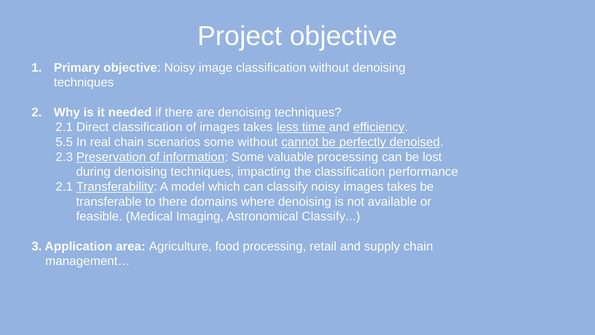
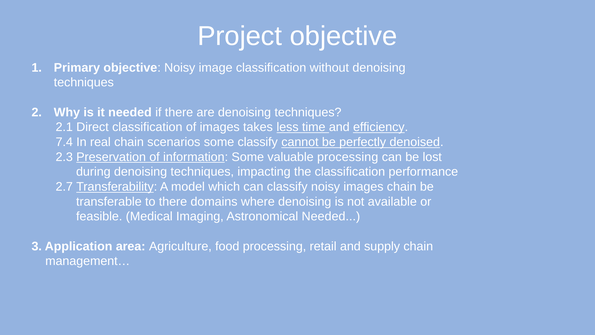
5.5: 5.5 -> 7.4 (64, 142)
some without: without -> classify (258, 142)
2.1: 2.1 -> 2.7 (64, 187)
noisy images takes: takes -> chain (402, 187)
Astronomical Classify: Classify -> Needed (331, 216)
